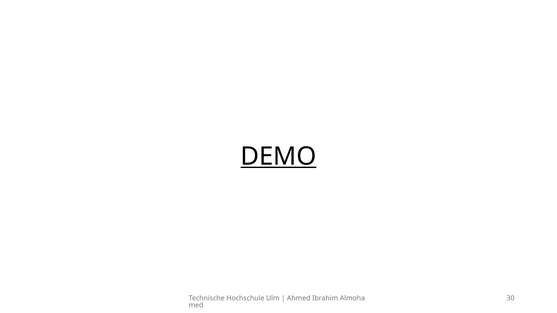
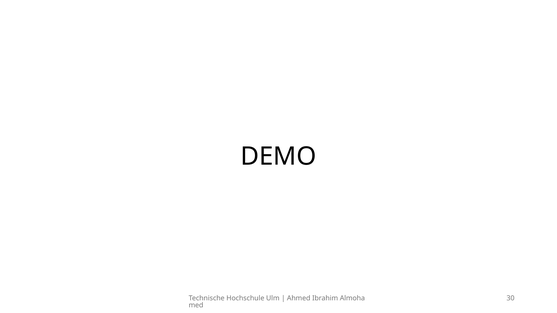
DEMO underline: present -> none (278, 156)
